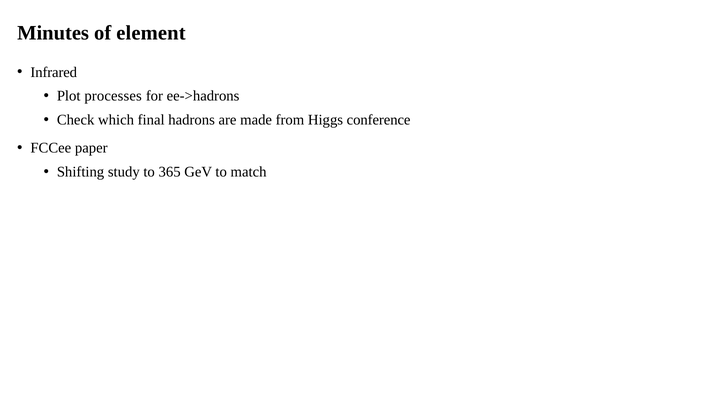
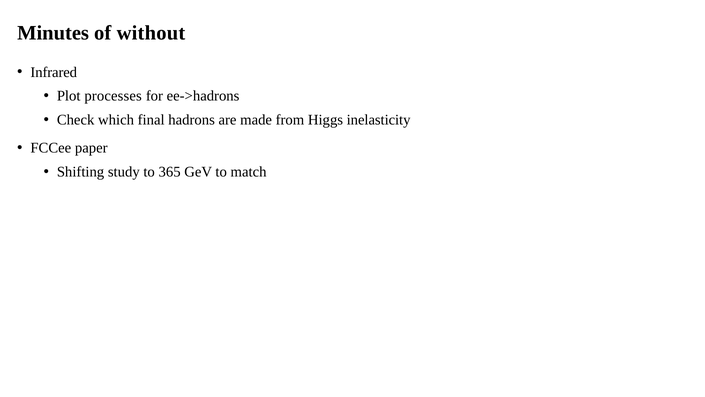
element: element -> without (151, 33)
conference: conference -> inelasticity (379, 120)
